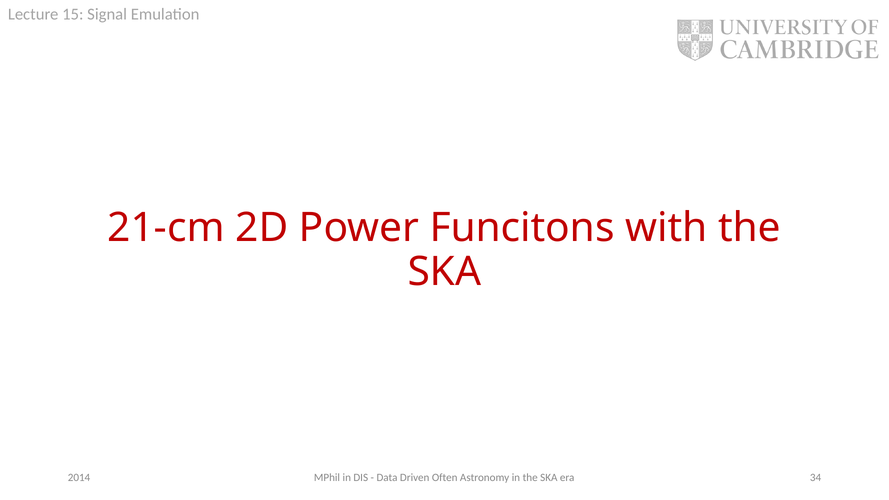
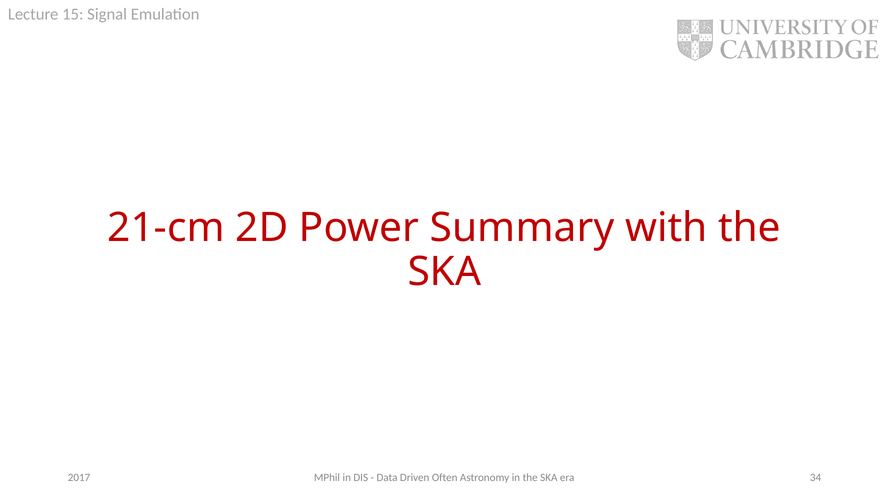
Funcitons: Funcitons -> Summary (522, 228)
2014: 2014 -> 2017 (79, 478)
